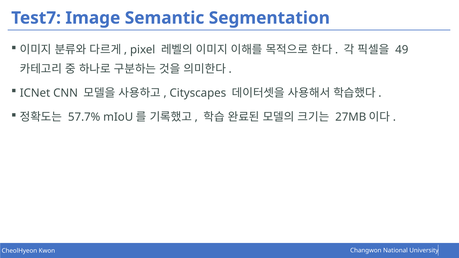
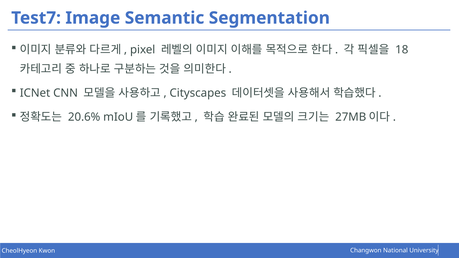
49: 49 -> 18 (402, 50)
57.7%: 57.7% -> 20.6% (84, 117)
